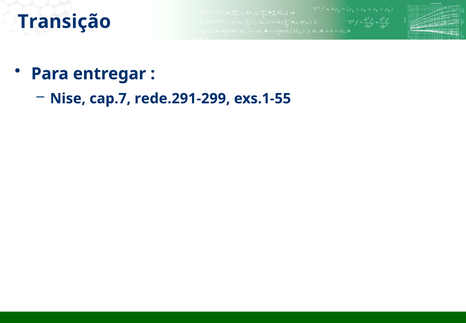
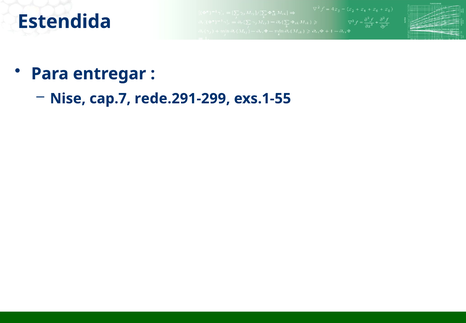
Transição: Transição -> Estendida (64, 22)
